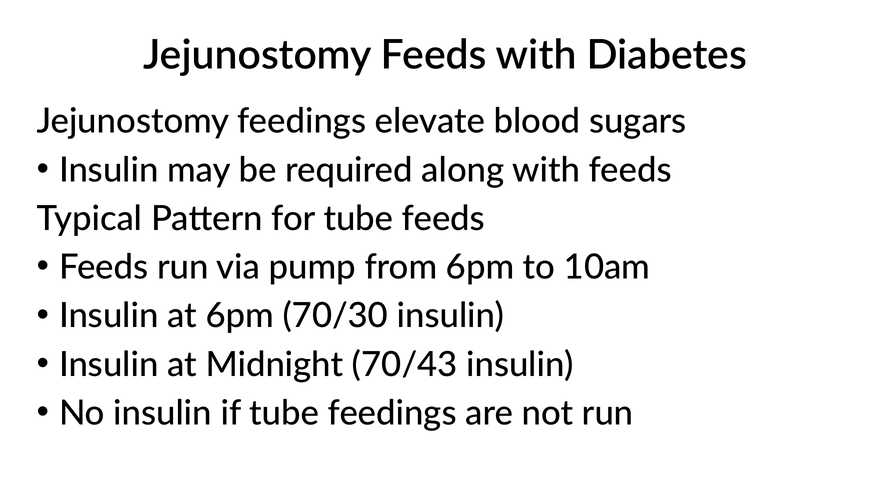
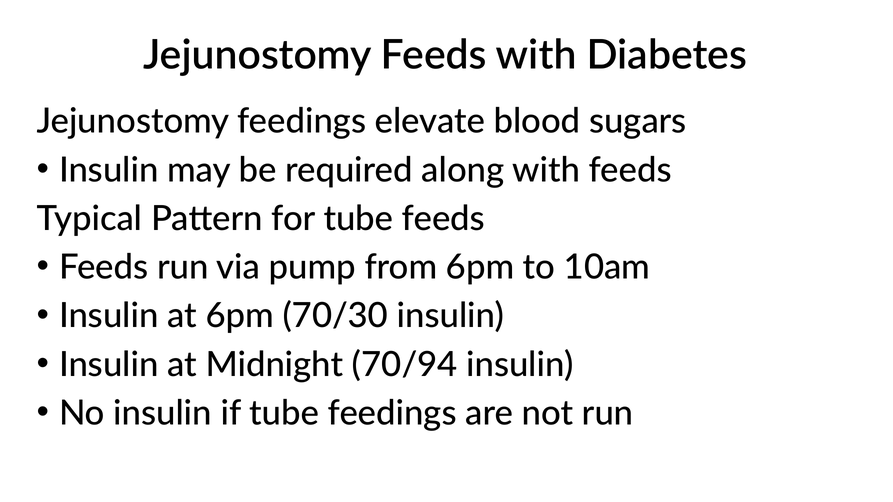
70/43: 70/43 -> 70/94 (405, 365)
